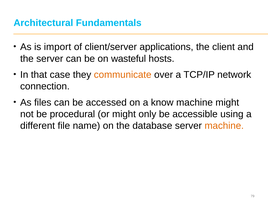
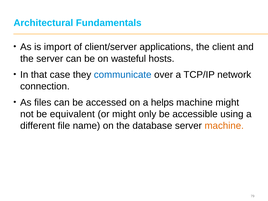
communicate colour: orange -> blue (123, 75)
know: know -> helps (162, 102)
procedural: procedural -> equivalent (72, 114)
